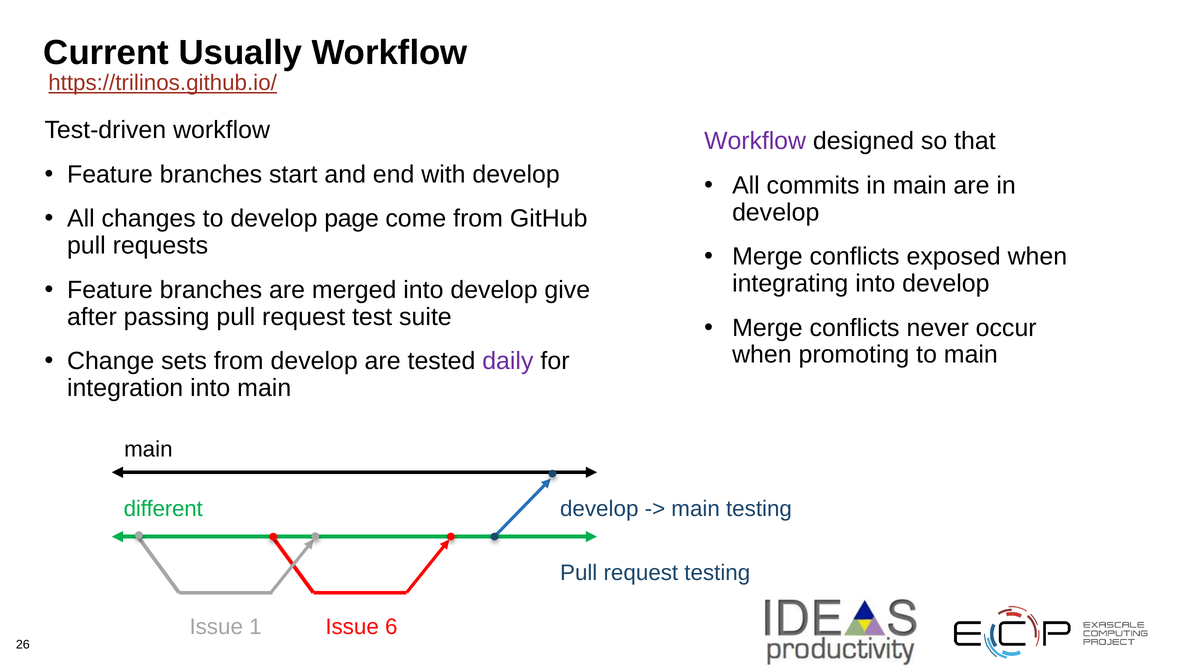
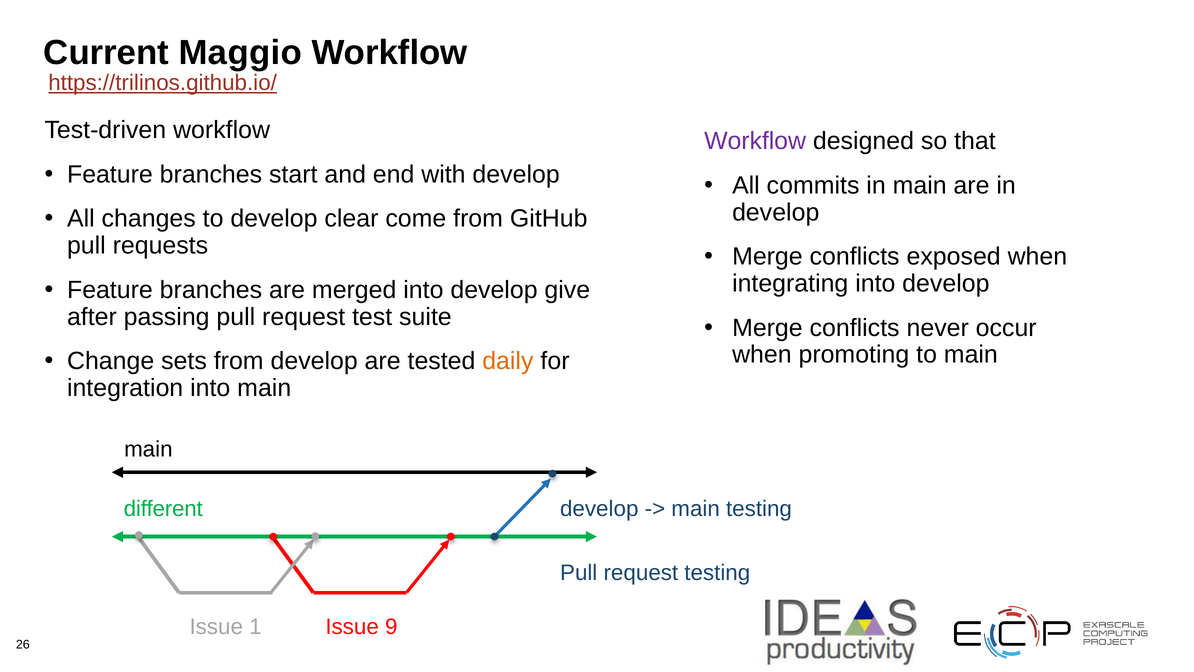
Usually: Usually -> Maggio (240, 53)
page: page -> clear (351, 219)
daily colour: purple -> orange (508, 361)
6: 6 -> 9 (391, 627)
